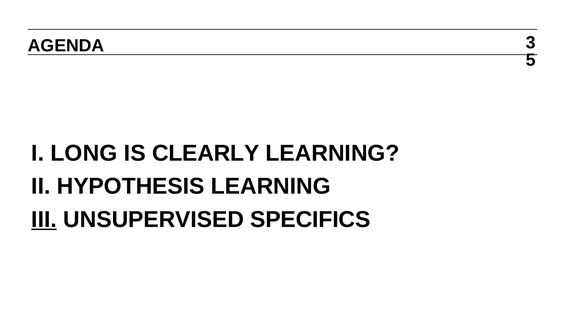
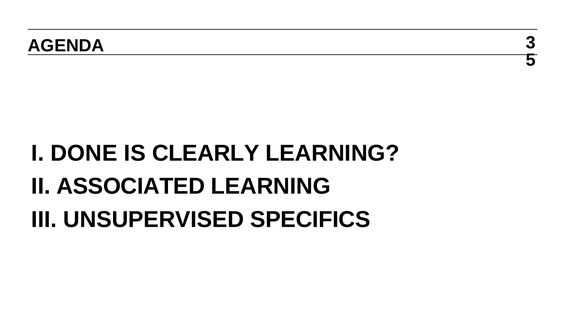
LONG: LONG -> DONE (84, 153)
HYPOTHESIS: HYPOTHESIS -> ASSOCIATED (131, 187)
III underline: present -> none (44, 220)
